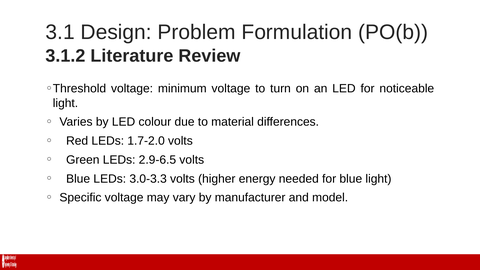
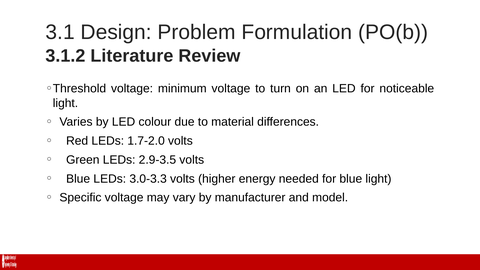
2.9-6.5: 2.9-6.5 -> 2.9-3.5 (157, 160)
